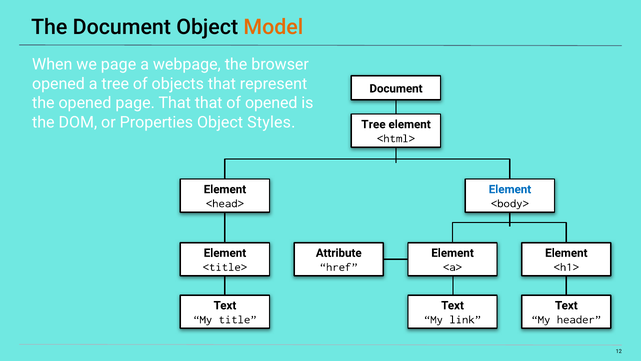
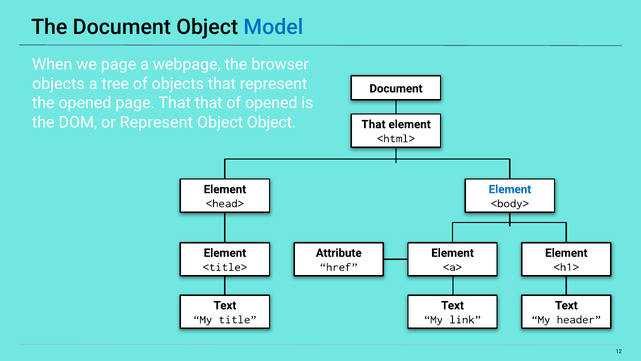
Model colour: orange -> blue (273, 27)
opened: opened -> objects (58, 84)
or Properties: Properties -> Represent (156, 122)
Object Styles: Styles -> Object (271, 122)
Tree: Tree -> That (373, 124)
